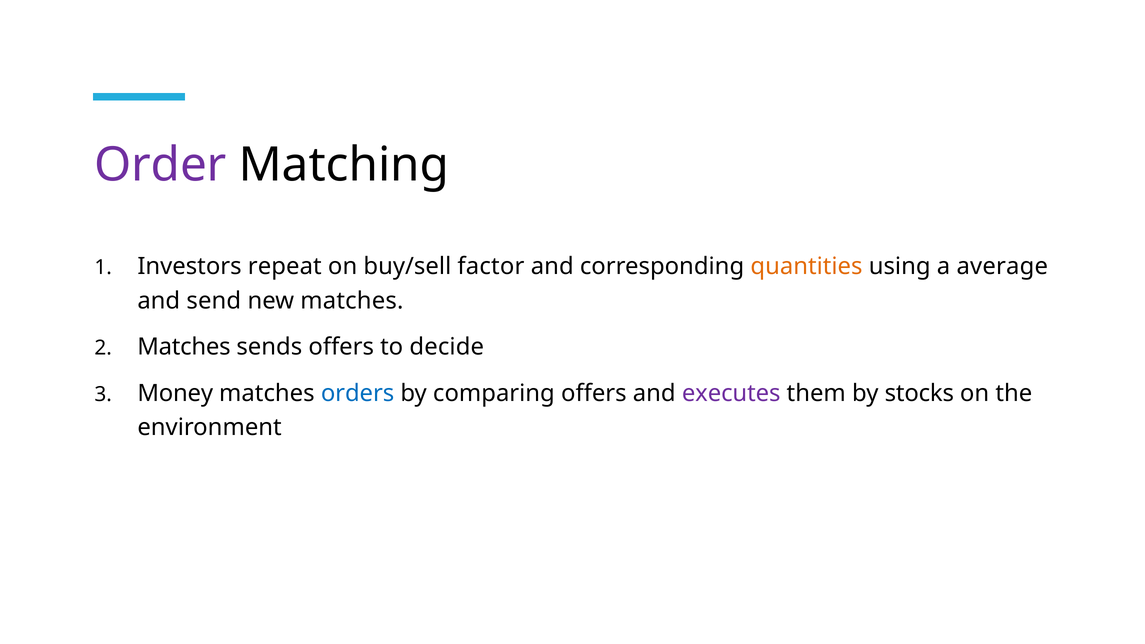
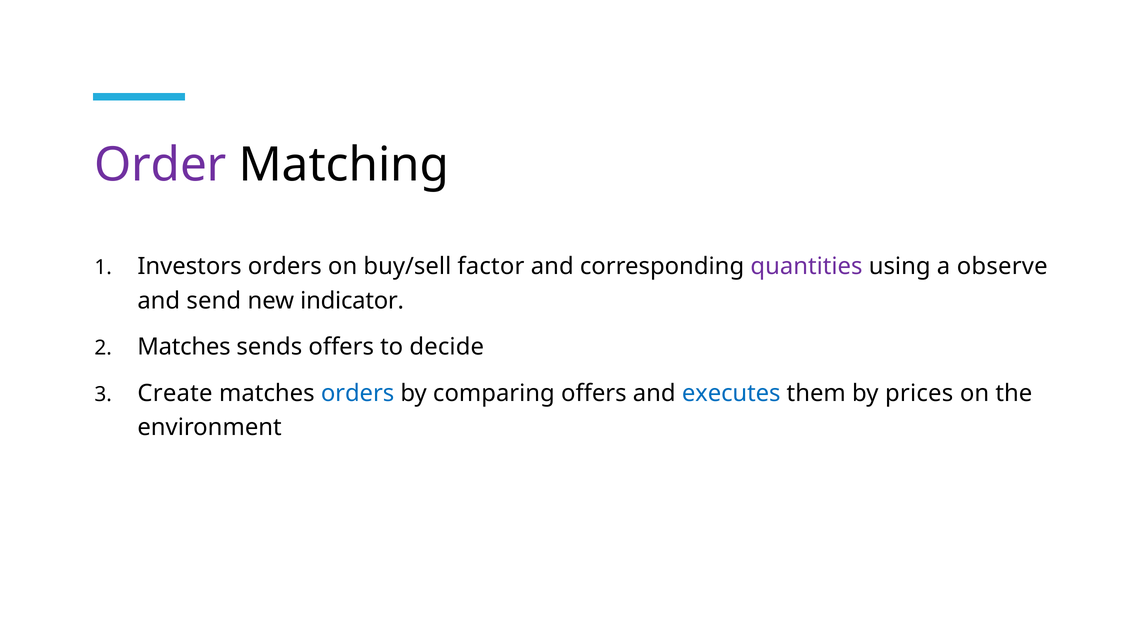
Investors repeat: repeat -> orders (285, 266)
quantities colour: orange -> purple (806, 266)
average: average -> observe (1002, 266)
new matches: matches -> indicator (352, 301)
Money: Money -> Create (175, 393)
executes colour: purple -> blue (731, 393)
stocks: stocks -> prices (919, 393)
